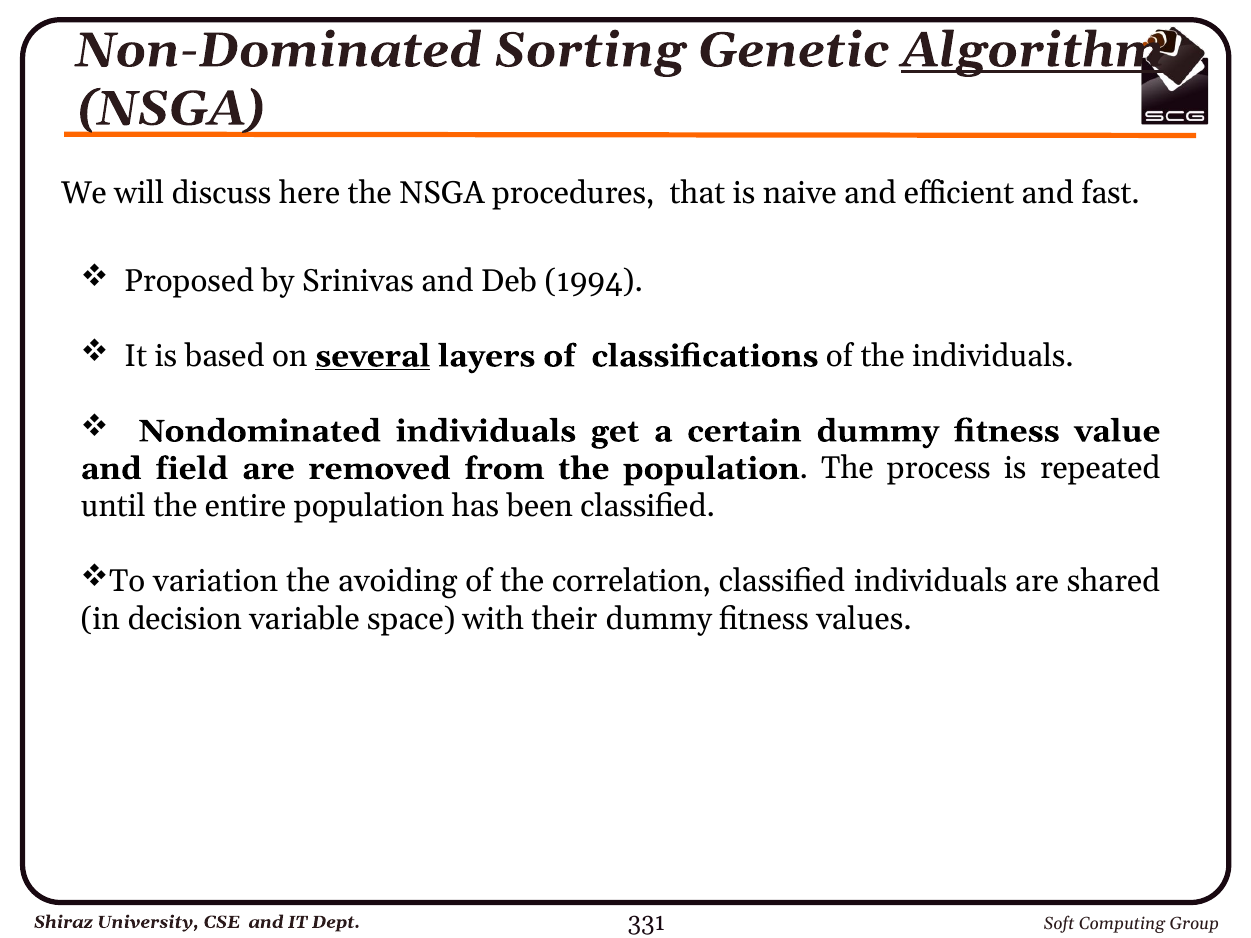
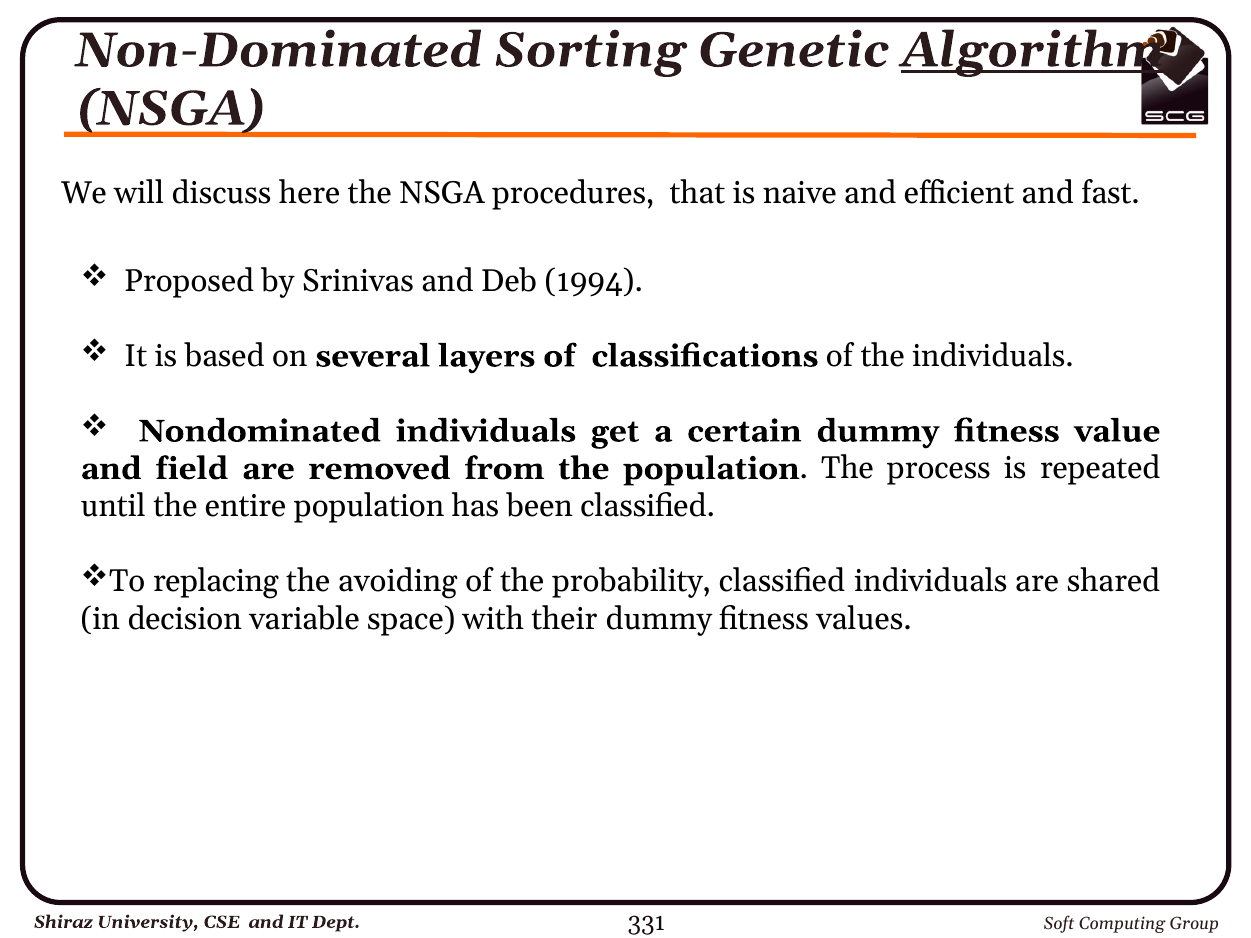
several underline: present -> none (373, 356)
variation: variation -> replacing (216, 581)
correlation: correlation -> probability (632, 581)
